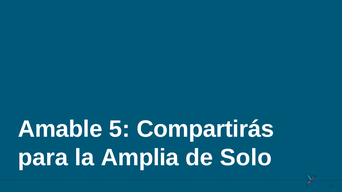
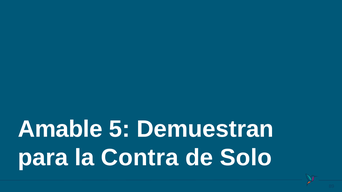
Compartirás: Compartirás -> Demuestran (205, 129)
Amplia: Amplia -> Contra (140, 158)
